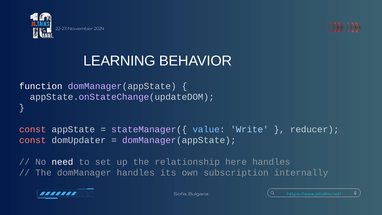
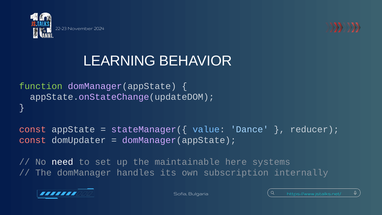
function colour: white -> light green (41, 86)
Write: Write -> Dance (249, 129)
relationship: relationship -> maintainable (187, 162)
here handles: handles -> systems (271, 162)
